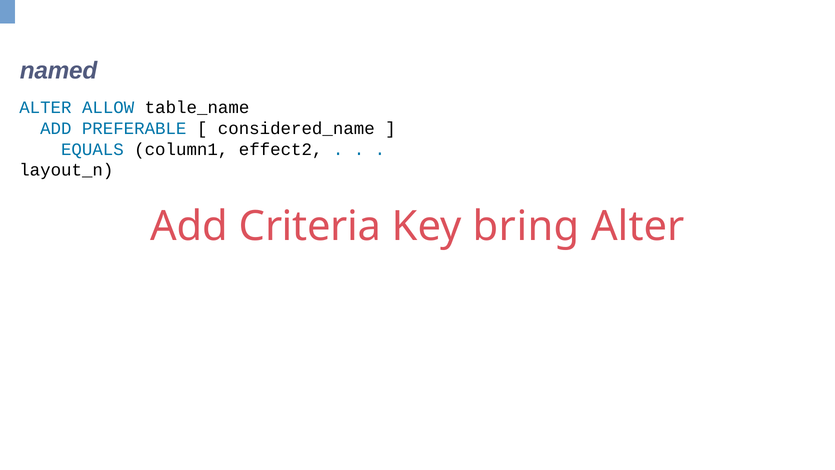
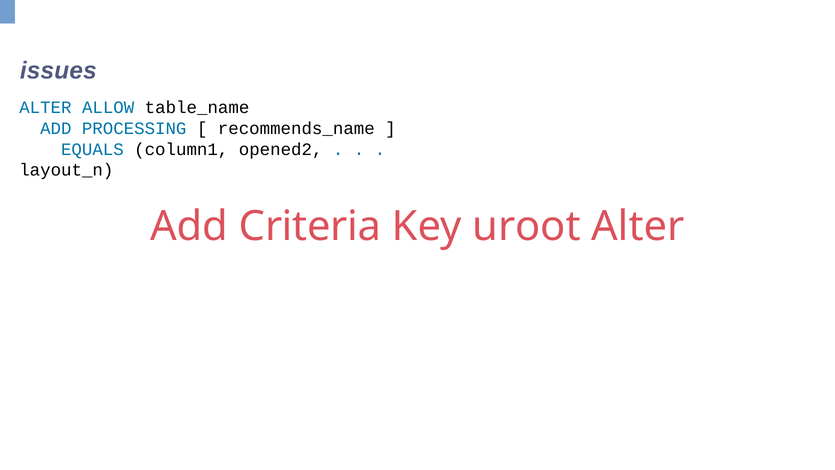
named: named -> issues (58, 70)
PREFERABLE: PREFERABLE -> PROCESSING (134, 128)
considered_name: considered_name -> recommends_name (296, 128)
effect2: effect2 -> opened2 (281, 149)
bring: bring -> uroot (527, 226)
